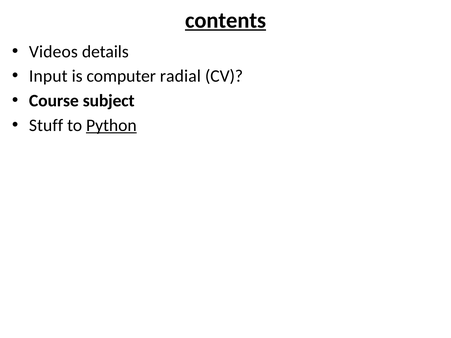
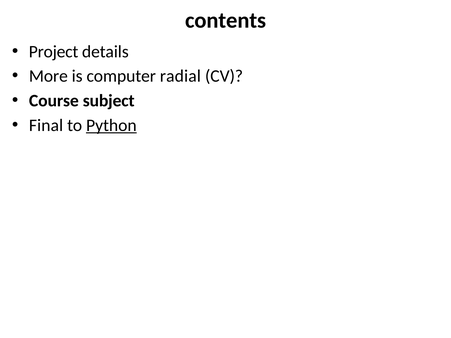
contents underline: present -> none (226, 20)
Videos: Videos -> Project (54, 52)
Input: Input -> More (48, 76)
Stuff: Stuff -> Final (46, 125)
